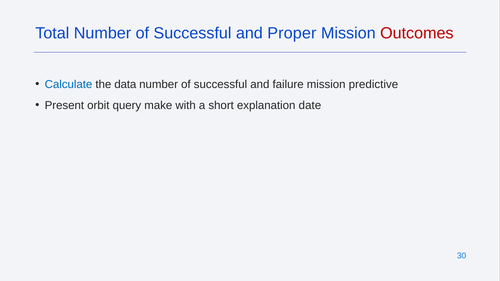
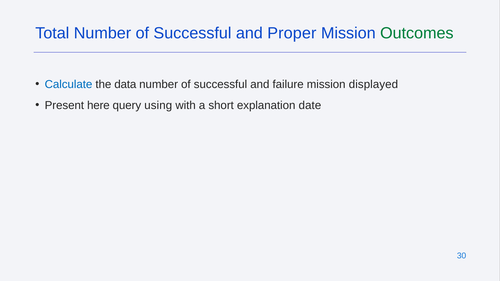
Outcomes colour: red -> green (417, 33)
predictive: predictive -> displayed (373, 84)
orbit: orbit -> here (98, 105)
make: make -> using (158, 105)
